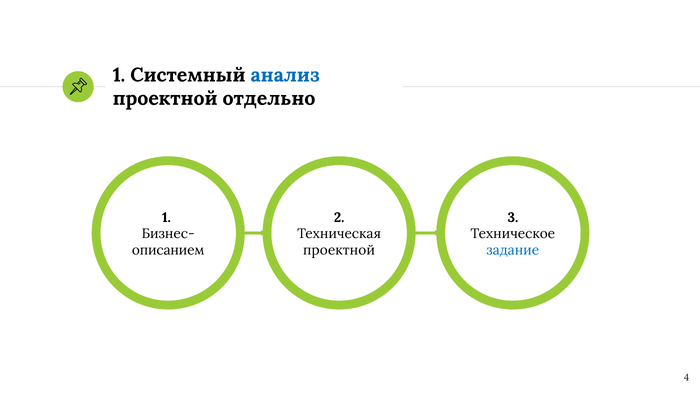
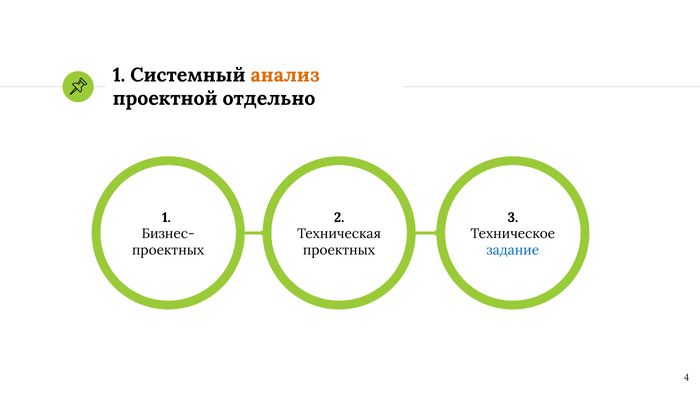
анализ colour: blue -> orange (285, 75)
описанием: описанием -> проектных (168, 250)
проектной: проектной -> проектных (339, 250)
